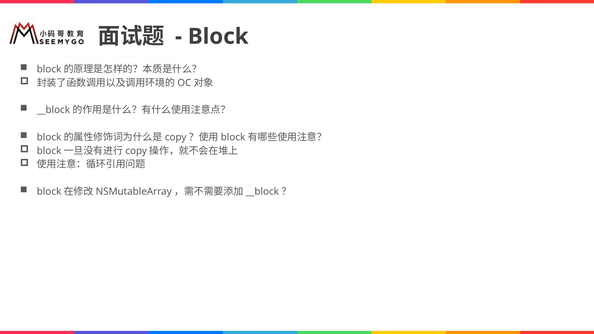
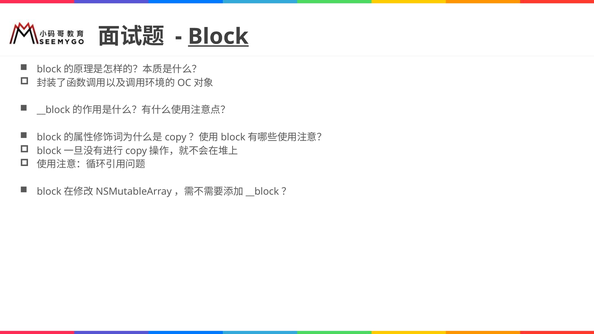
Block underline: none -> present (218, 36)
